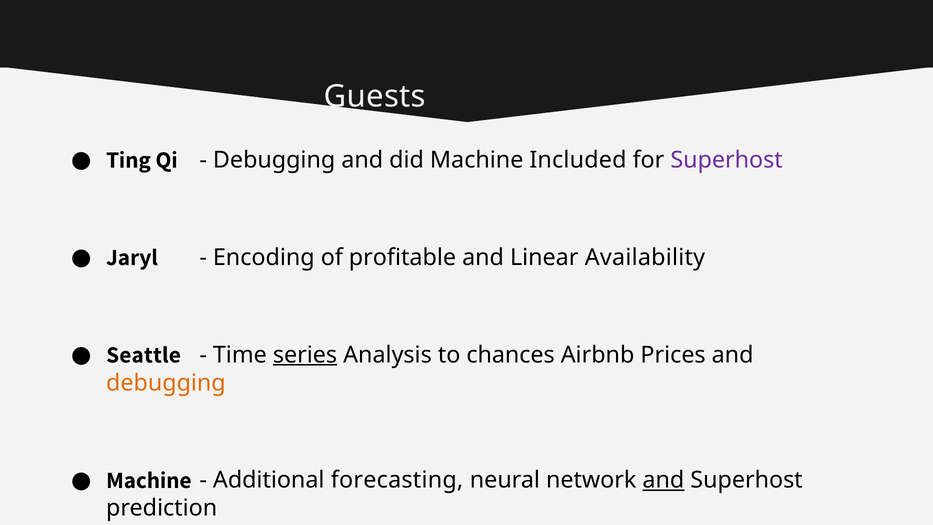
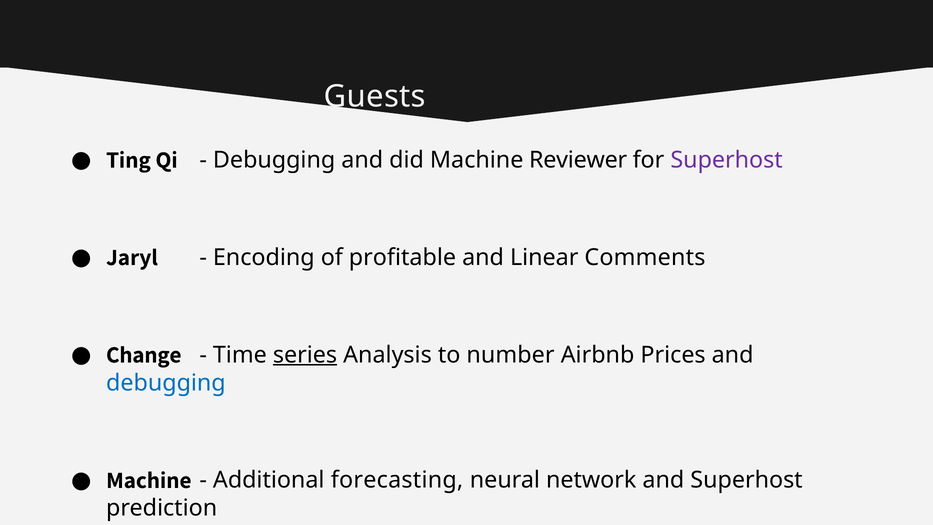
Included: Included -> Reviewer (578, 160)
Availability: Availability -> Comments (645, 257)
Seattle: Seattle -> Change (144, 355)
chances: chances -> number (511, 355)
debugging colour: orange -> blue (166, 383)
and underline: present -> none (663, 480)
